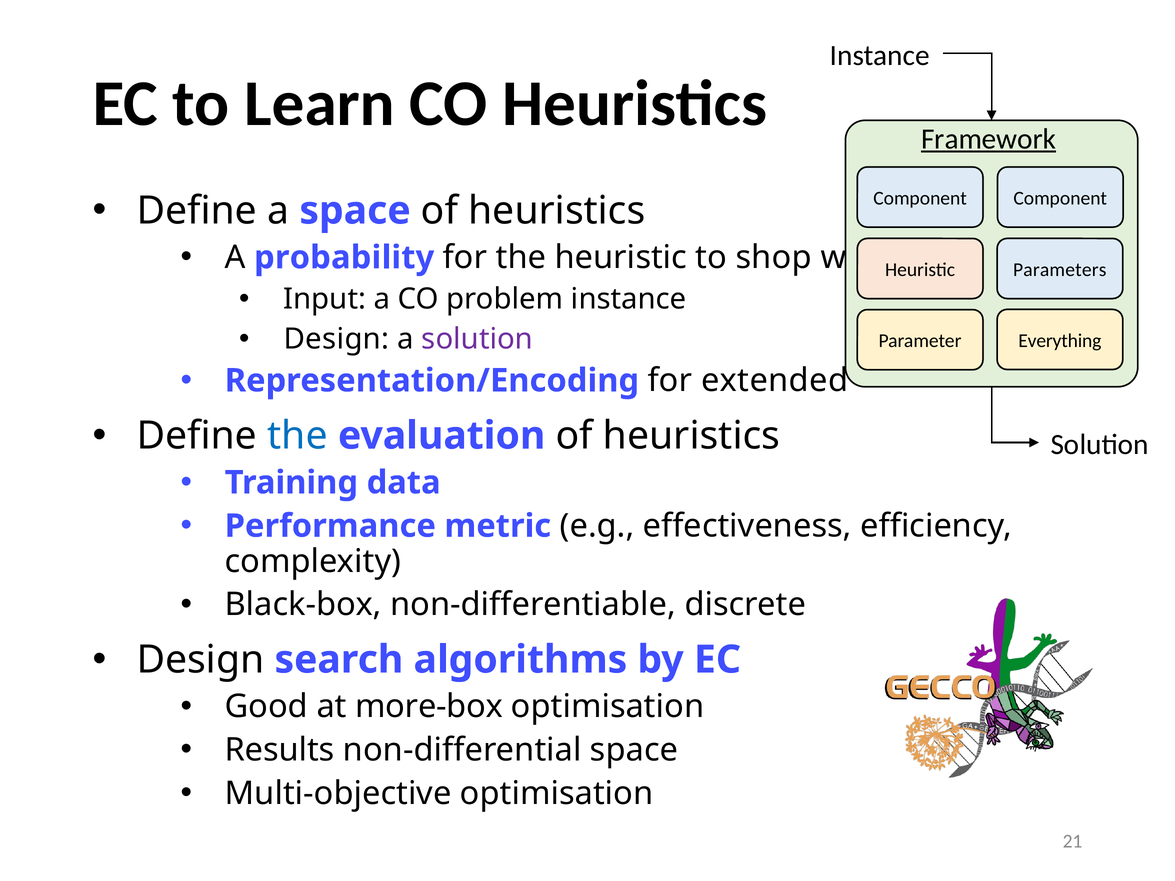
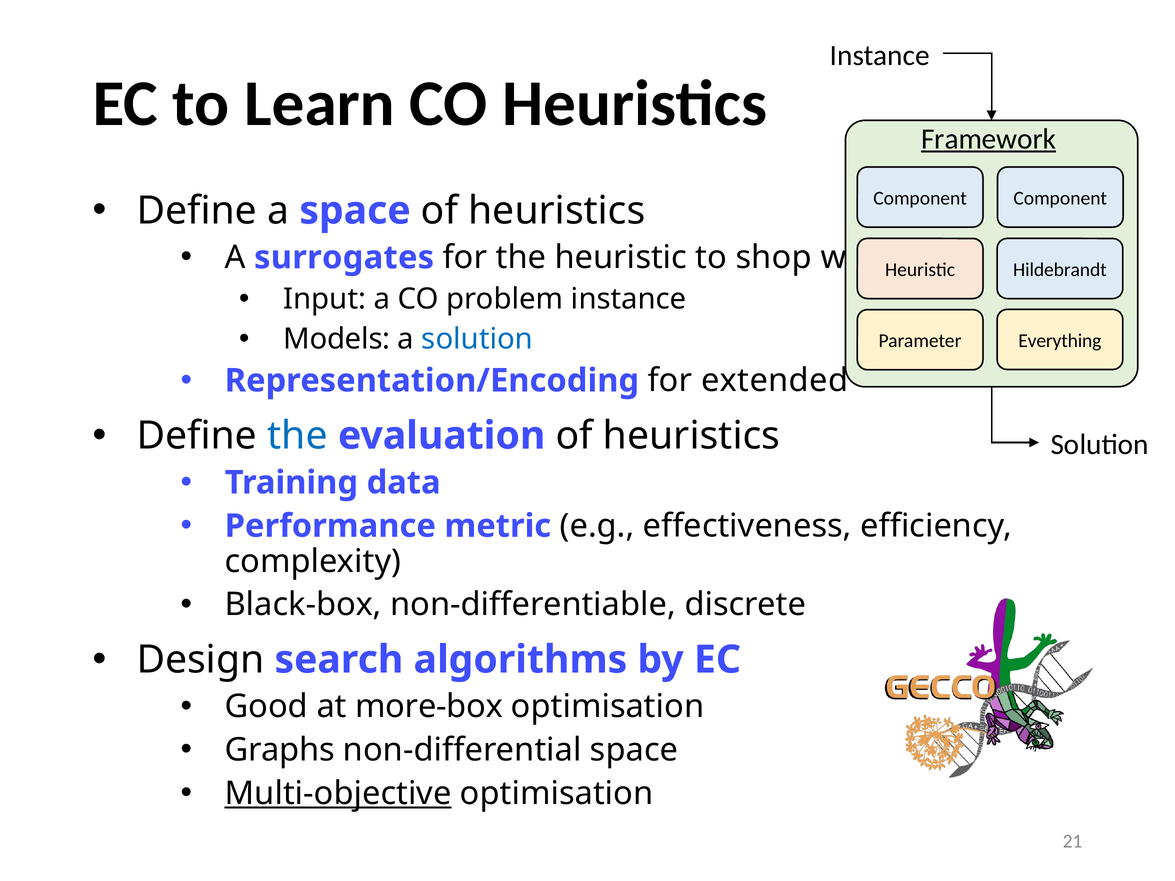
probability: probability -> surrogates (344, 258)
Parameters: Parameters -> Hildebrandt (1060, 270)
Design: Design -> Models (337, 339)
solution colour: purple -> blue (477, 339)
Results: Results -> Graphs (280, 750)
Multi-objective underline: none -> present (338, 794)
